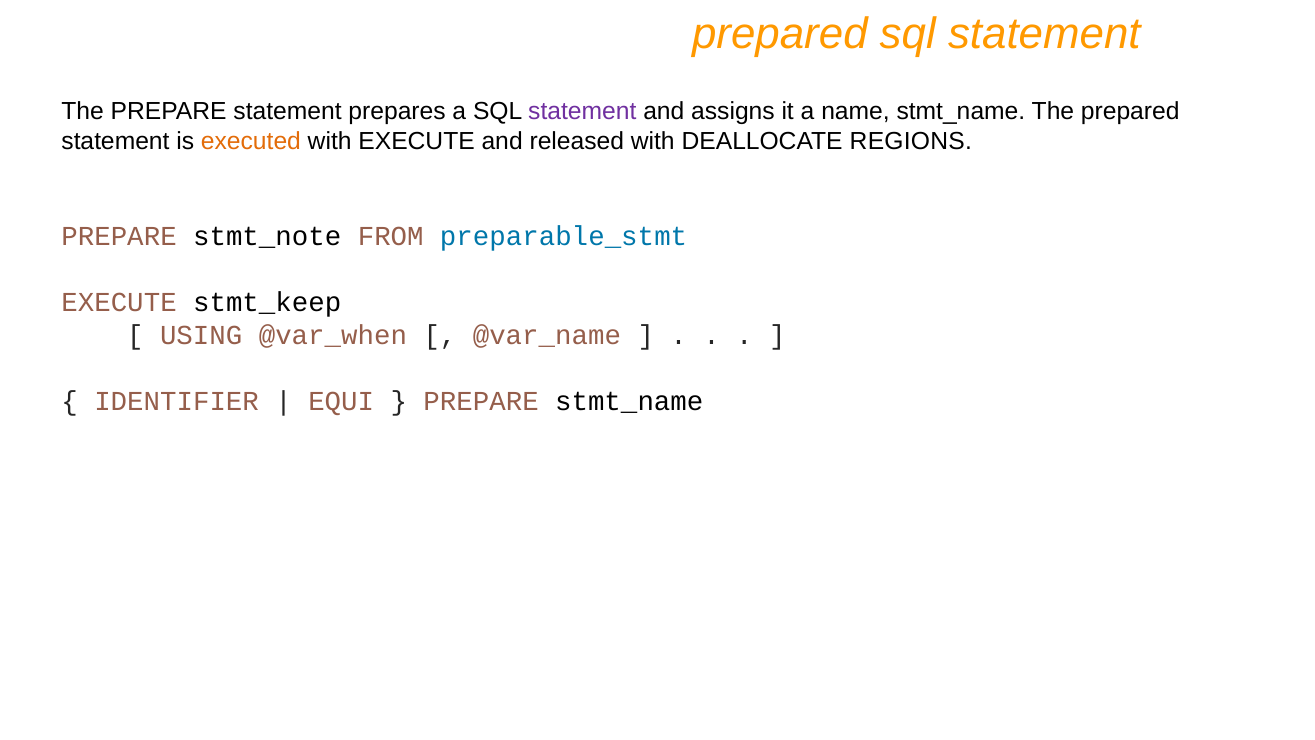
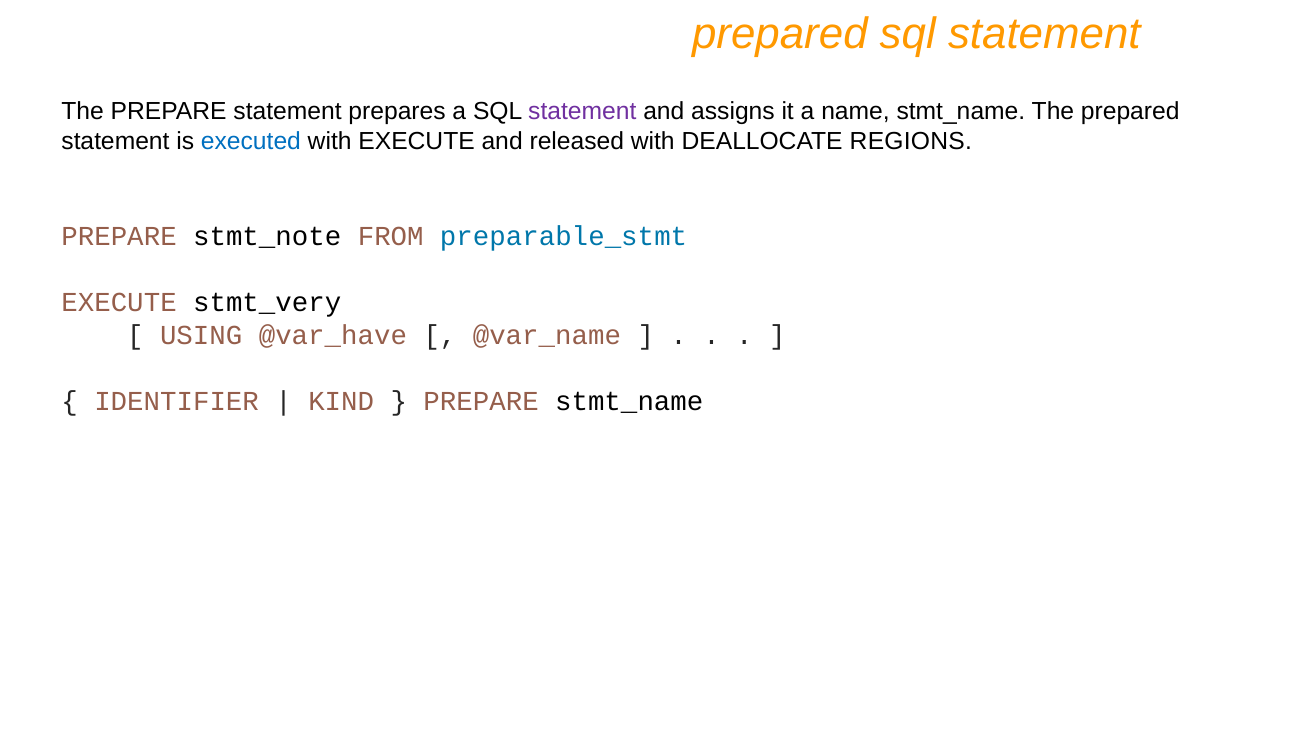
executed colour: orange -> blue (251, 141)
stmt_keep: stmt_keep -> stmt_very (267, 302)
@var_when: @var_when -> @var_have (333, 335)
EQUI: EQUI -> KIND (341, 401)
